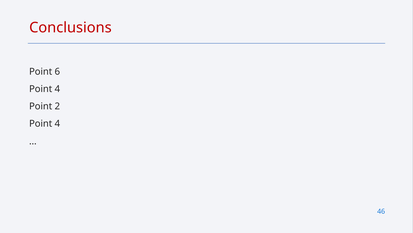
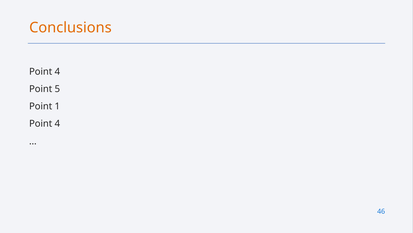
Conclusions colour: red -> orange (70, 28)
6: 6 -> 4 (57, 71)
4: 4 -> 5 (57, 89)
2: 2 -> 1 (57, 106)
